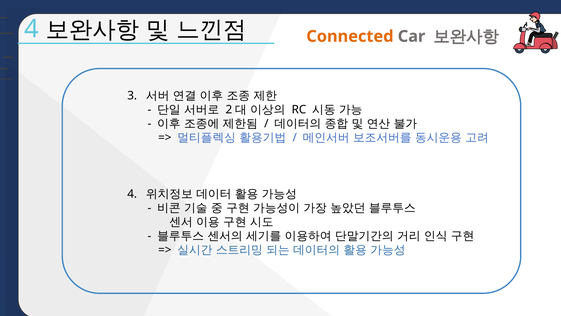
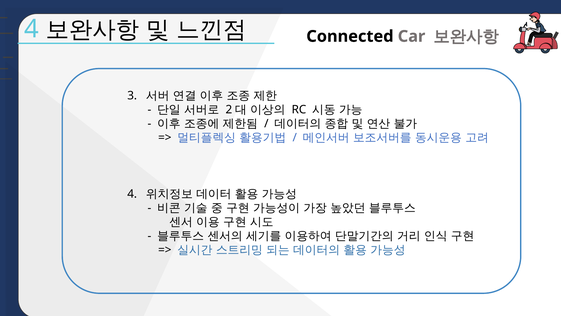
Connected colour: orange -> black (350, 36)
